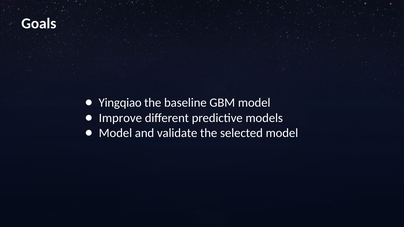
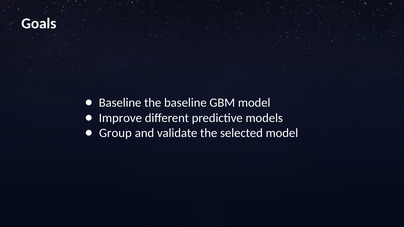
Yingqiao: Yingqiao -> Baseline (120, 103)
Model: Model -> Group (115, 133)
